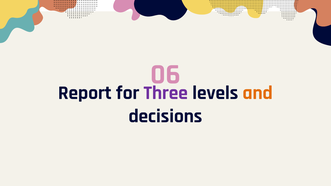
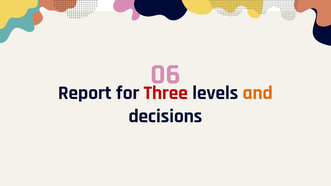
Three colour: purple -> red (166, 93)
